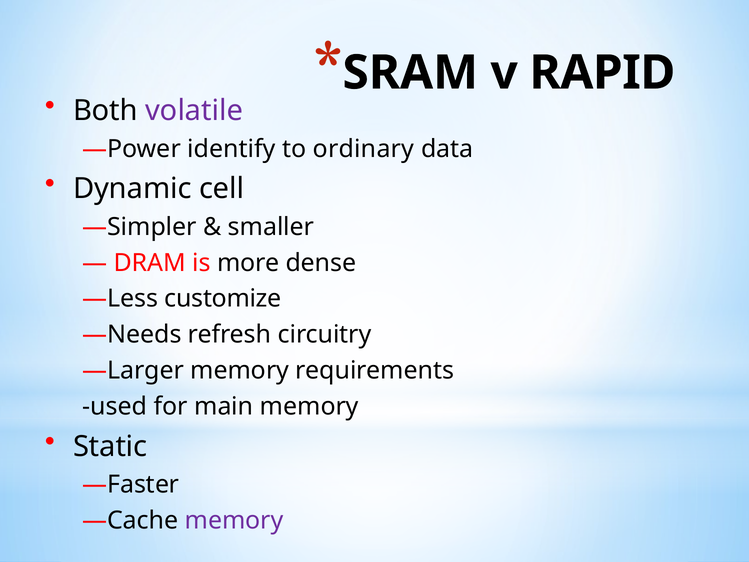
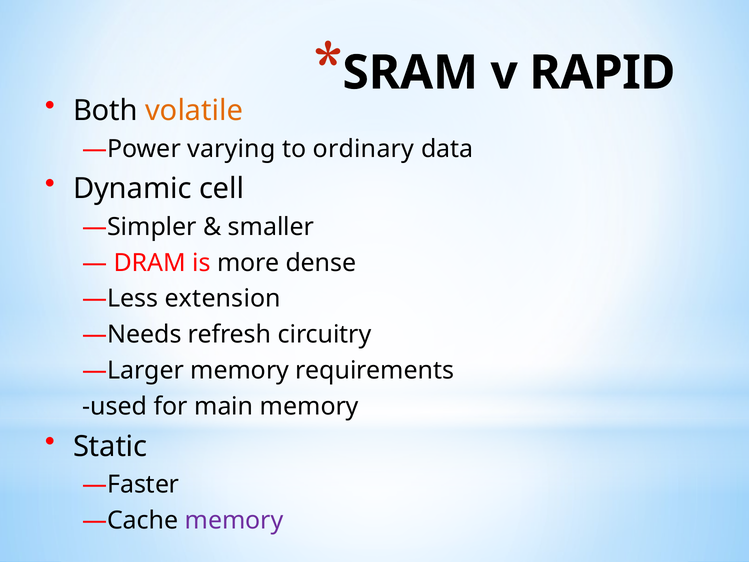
volatile colour: purple -> orange (194, 110)
identify: identify -> varying (231, 149)
customize: customize -> extension (223, 299)
